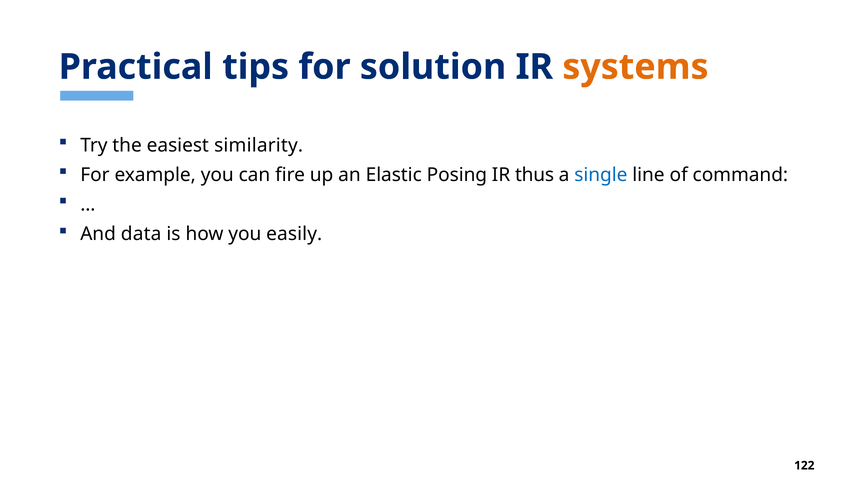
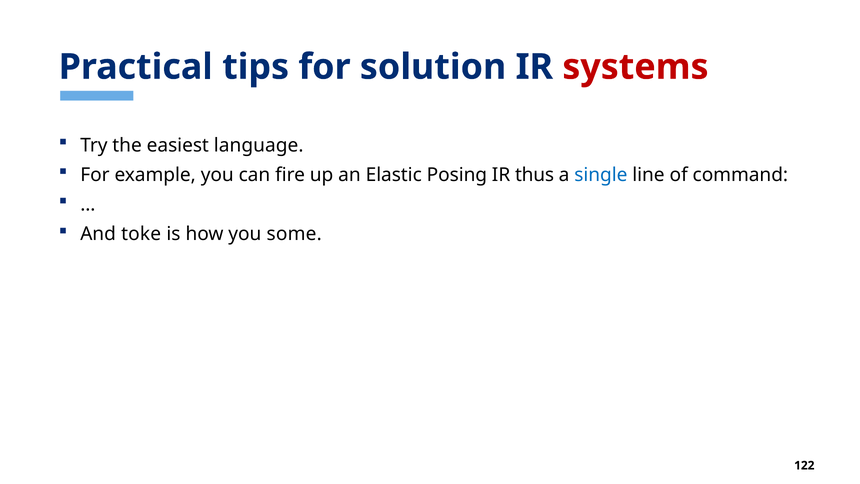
systems colour: orange -> red (635, 67)
similarity: similarity -> language (259, 145)
data: data -> toke (141, 234)
easily: easily -> some (294, 234)
